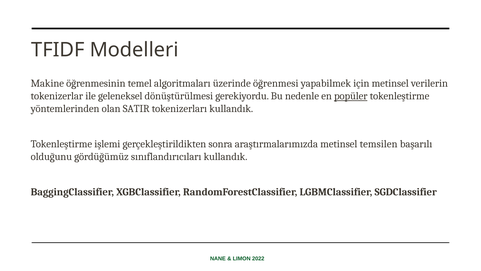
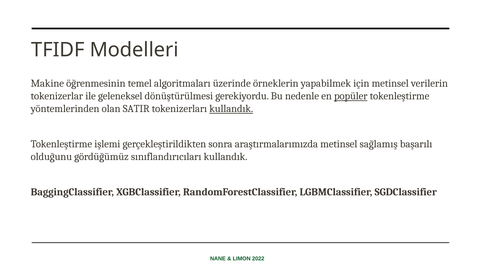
öğrenmesi: öğrenmesi -> örneklerin (276, 83)
kullandık underline: none -> present (231, 109)
temsilen: temsilen -> sağlamış (379, 144)
